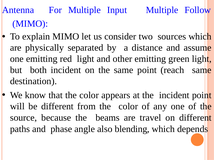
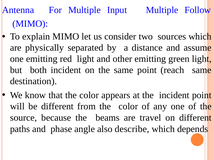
blending: blending -> describe (132, 129)
